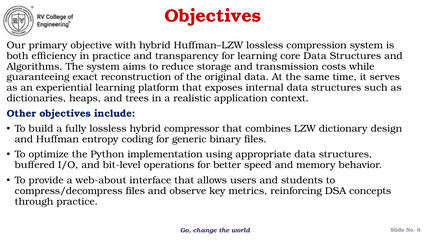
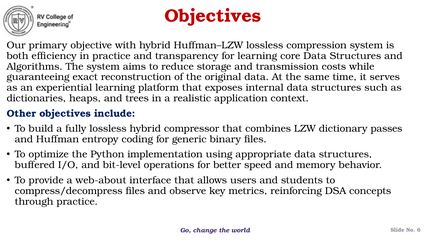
design: design -> passes (386, 129)
